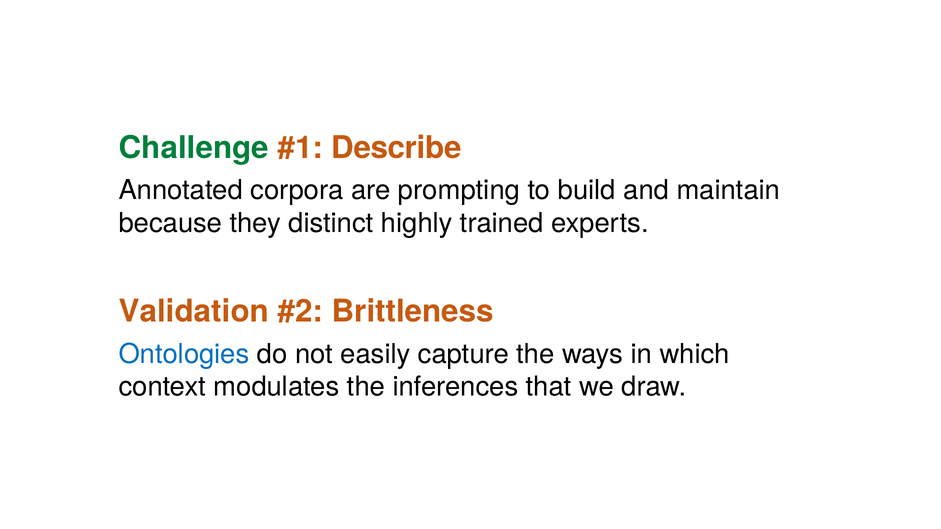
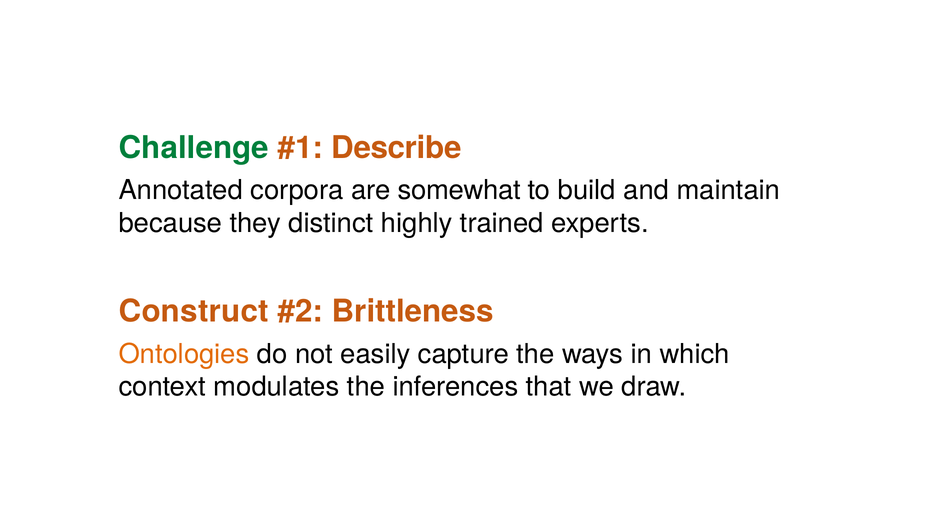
prompting: prompting -> somewhat (459, 190)
Validation: Validation -> Construct (194, 312)
Ontologies colour: blue -> orange (184, 354)
